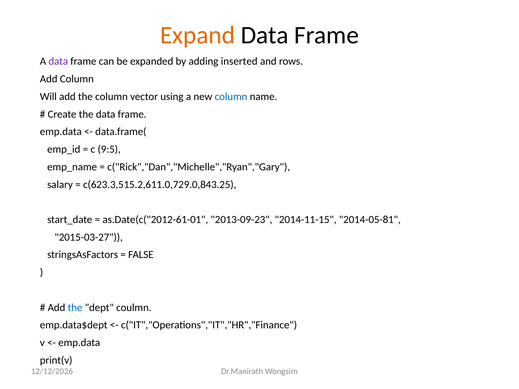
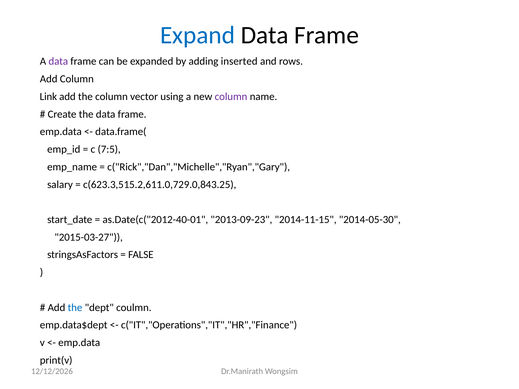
Expand colour: orange -> blue (198, 35)
Will: Will -> Link (48, 97)
column colour: blue -> purple (231, 97)
9:5: 9:5 -> 7:5 (109, 149)
as.Date(c("2012-61-01: as.Date(c("2012-61-01 -> as.Date(c("2012-40-01 (155, 220)
2014-05-81: 2014-05-81 -> 2014-05-30 (370, 220)
